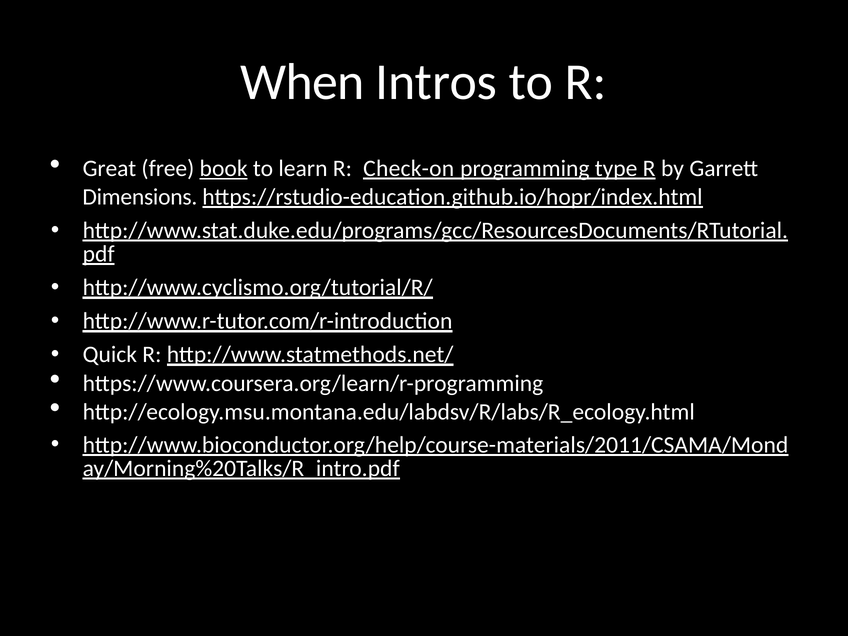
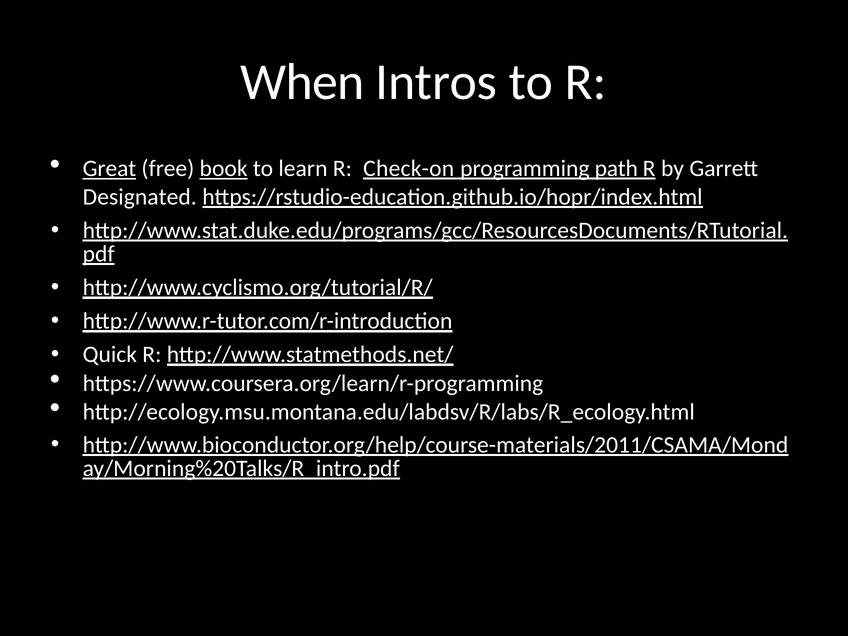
Great underline: none -> present (109, 168)
type: type -> path (616, 168)
Dimensions: Dimensions -> Designated (140, 197)
